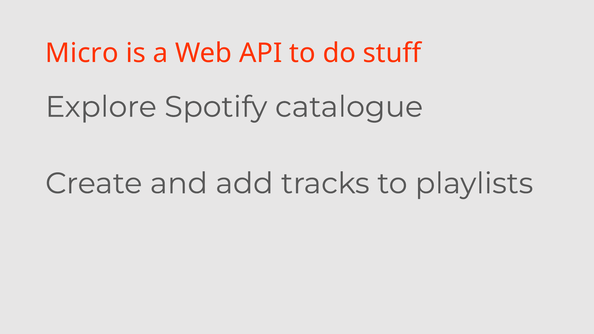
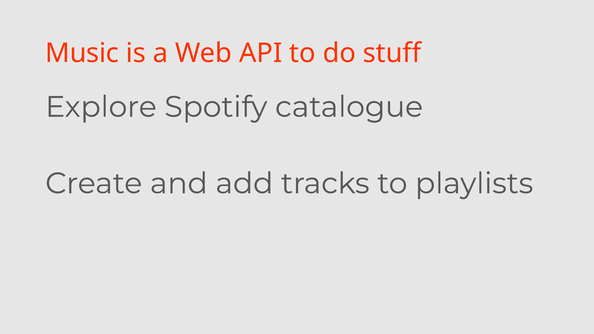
Micro: Micro -> Music (82, 53)
